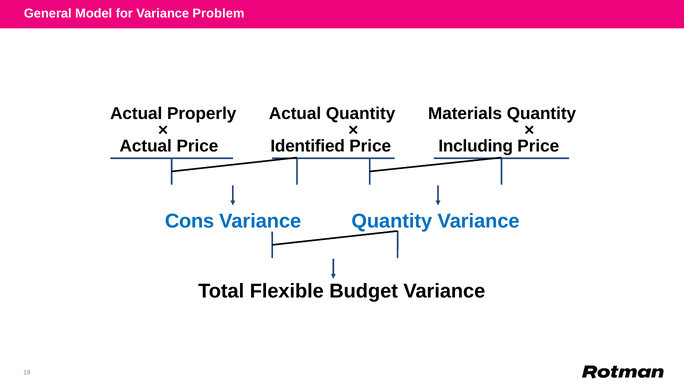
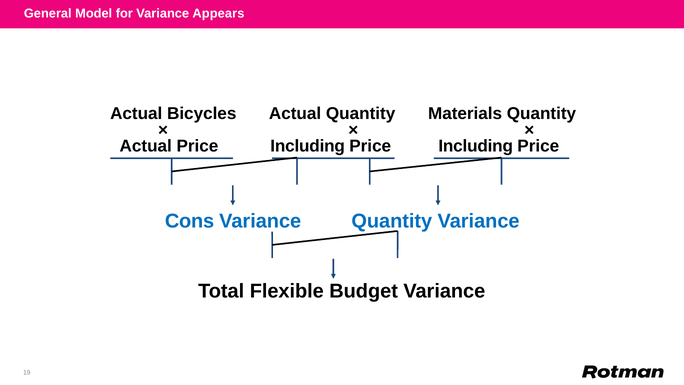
Problem: Problem -> Appears (218, 14)
Properly: Properly -> Bicycles (202, 113)
Actual Price Identified: Identified -> Including (308, 146)
